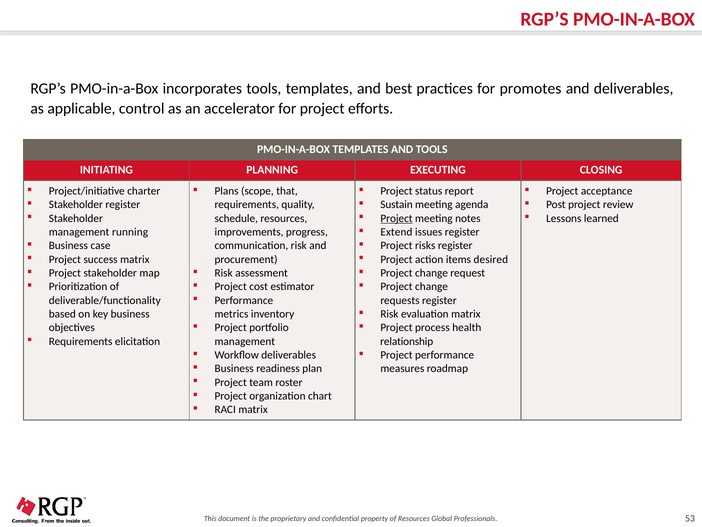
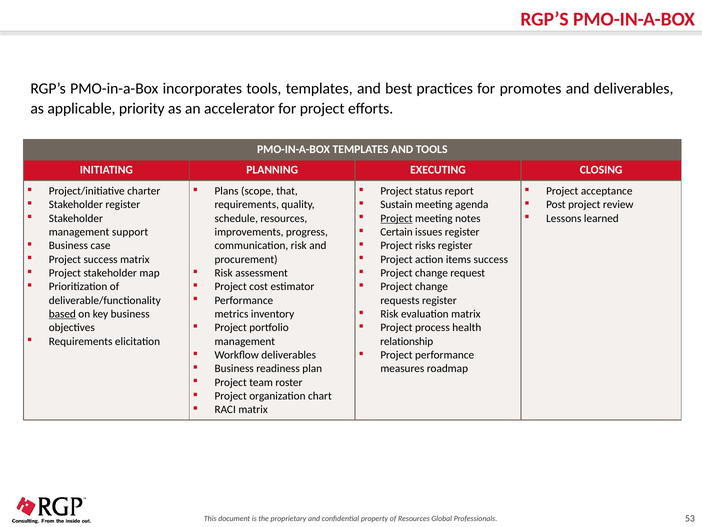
control: control -> priority (142, 108)
Extend: Extend -> Certain (397, 232)
running: running -> support (130, 232)
items desired: desired -> success (491, 259)
based underline: none -> present (62, 314)
